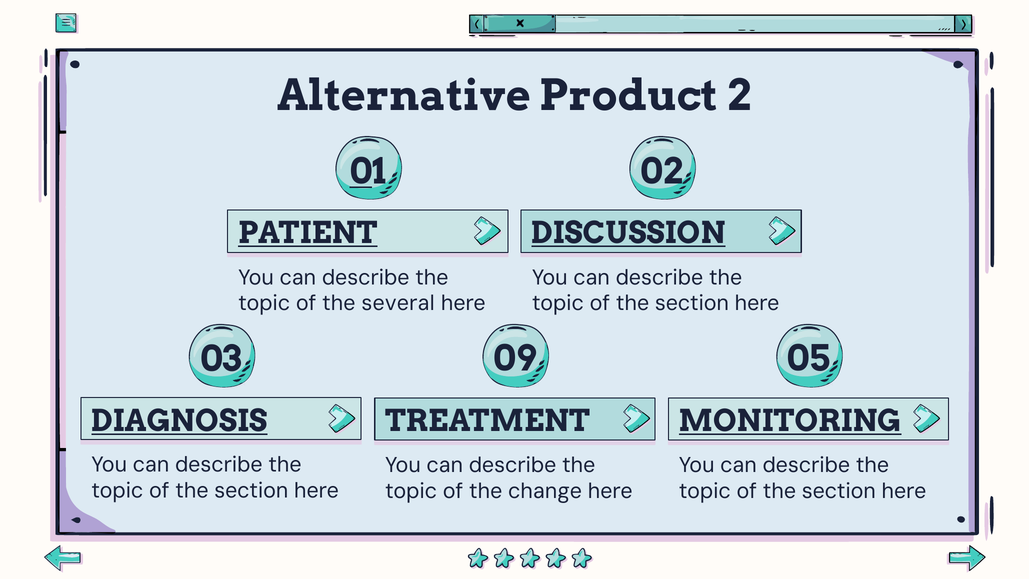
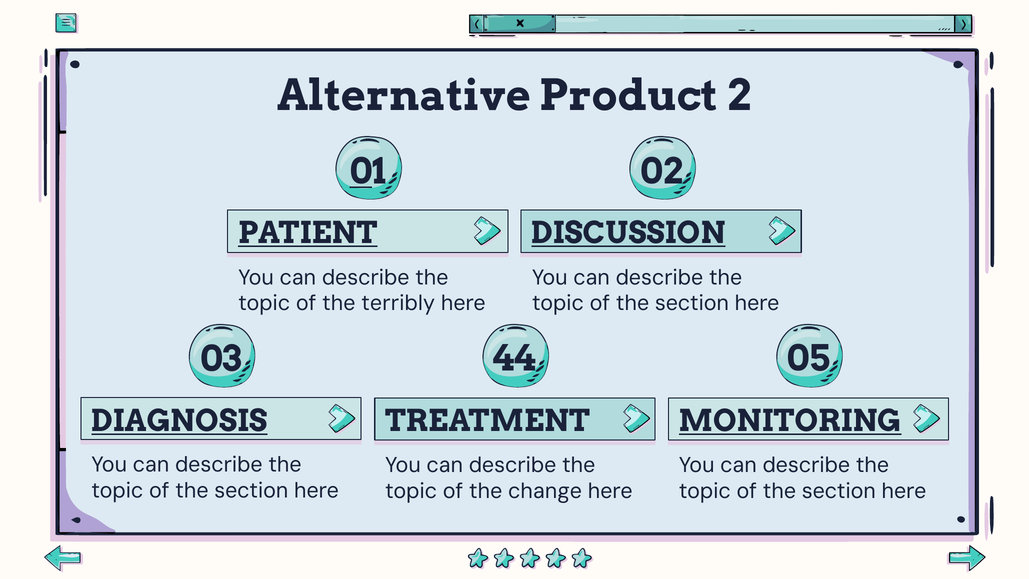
several: several -> terribly (398, 303)
09: 09 -> 44 (515, 359)
